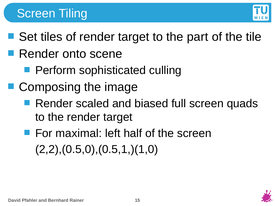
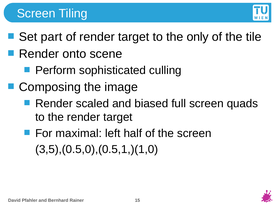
tiles: tiles -> part (51, 37)
part: part -> only (198, 37)
2,2),(0.5,0),(0.5,1,)(1,0: 2,2),(0.5,0),(0.5,1,)(1,0 -> 3,5),(0.5,0),(0.5,1,)(1,0 (97, 149)
